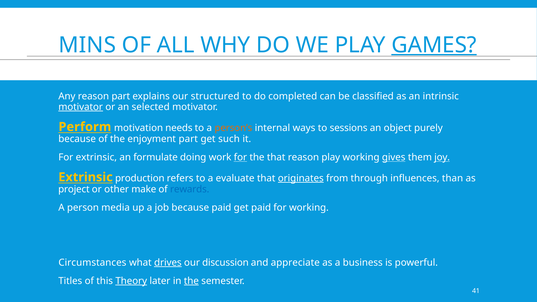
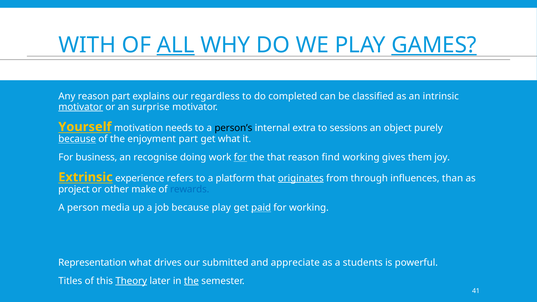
MINS: MINS -> WITH (87, 45)
ALL underline: none -> present (176, 45)
structured: structured -> regardless (215, 96)
selected: selected -> surprise (151, 107)
Perform: Perform -> Yourself (85, 127)
person’s colour: orange -> black (233, 128)
ways: ways -> extra (304, 128)
because underline: none -> present (77, 139)
get such: such -> what (229, 139)
For extrinsic: extrinsic -> business (96, 157)
formulate: formulate -> recognise (156, 157)
reason play: play -> find (331, 157)
gives underline: present -> none (394, 157)
joy underline: present -> none (442, 157)
production: production -> experience (140, 178)
evaluate: evaluate -> platform (235, 178)
because paid: paid -> play (221, 208)
paid underline: none -> present (261, 208)
Circumstances: Circumstances -> Representation (93, 263)
drives underline: present -> none (168, 263)
discussion: discussion -> submitted (225, 263)
business: business -> students (363, 263)
